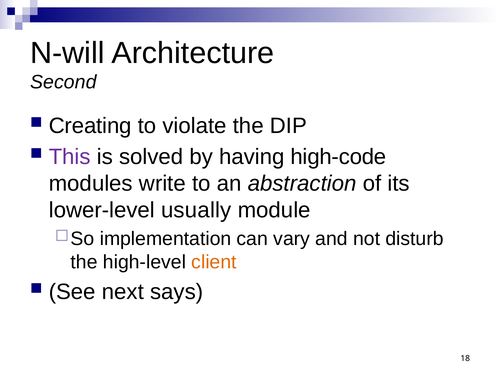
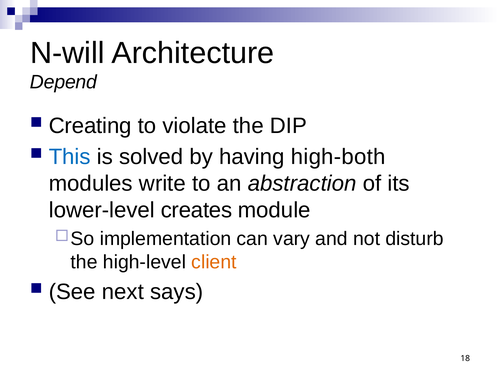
Second: Second -> Depend (64, 82)
This colour: purple -> blue (70, 157)
high-code: high-code -> high-both (338, 157)
usually: usually -> creates (196, 210)
